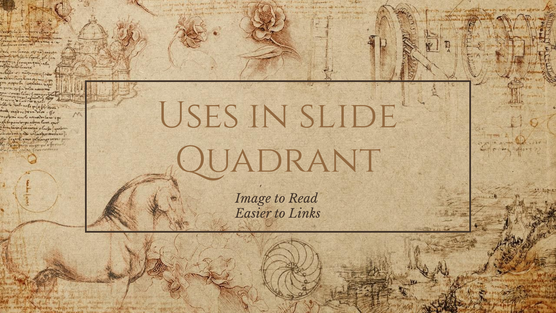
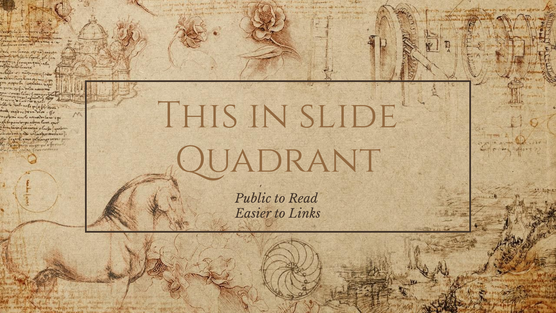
Uses: Uses -> This (198, 115)
Image: Image -> Public (253, 199)
